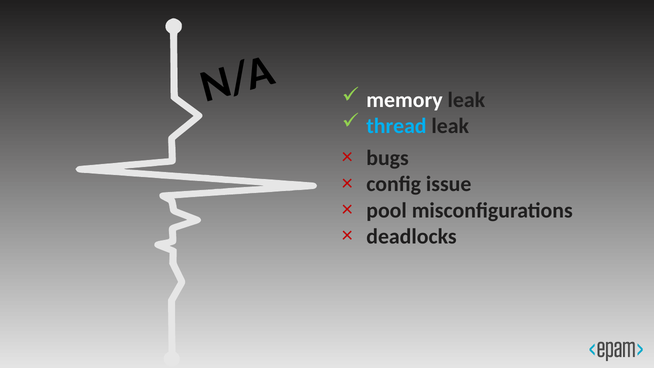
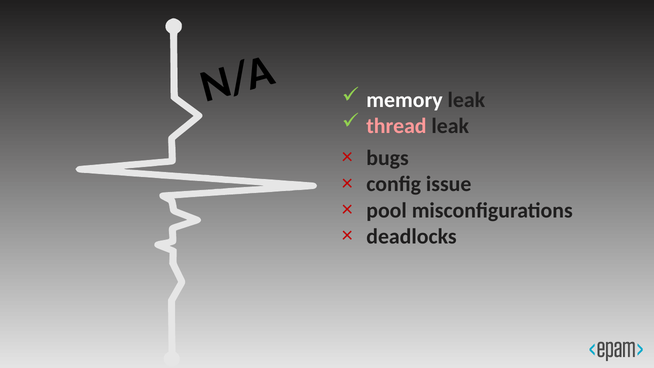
thread colour: light blue -> pink (396, 126)
